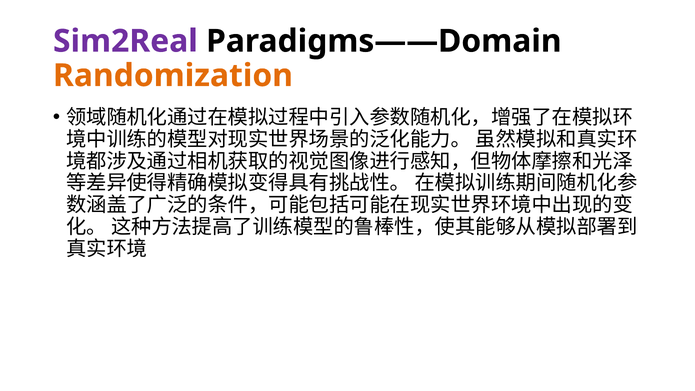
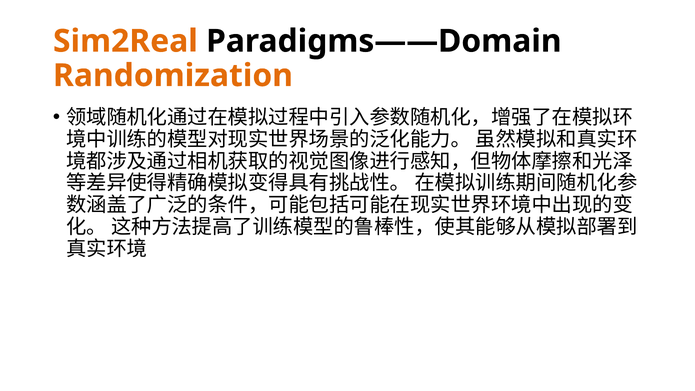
Sim2Real colour: purple -> orange (125, 41)
